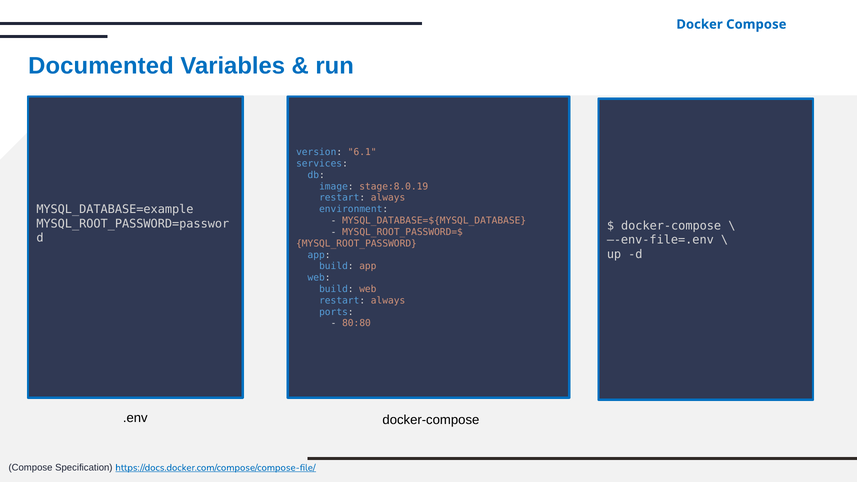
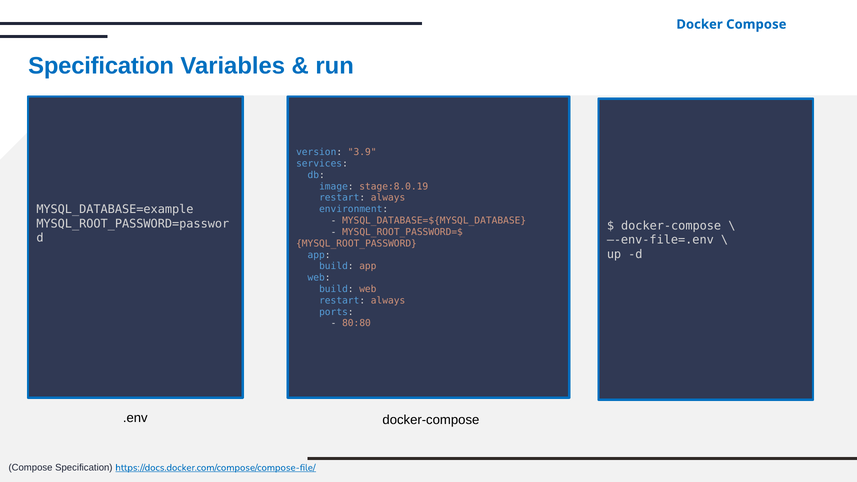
Documented: Documented -> Specification (101, 66)
6.1: 6.1 -> 3.9 (362, 152)
